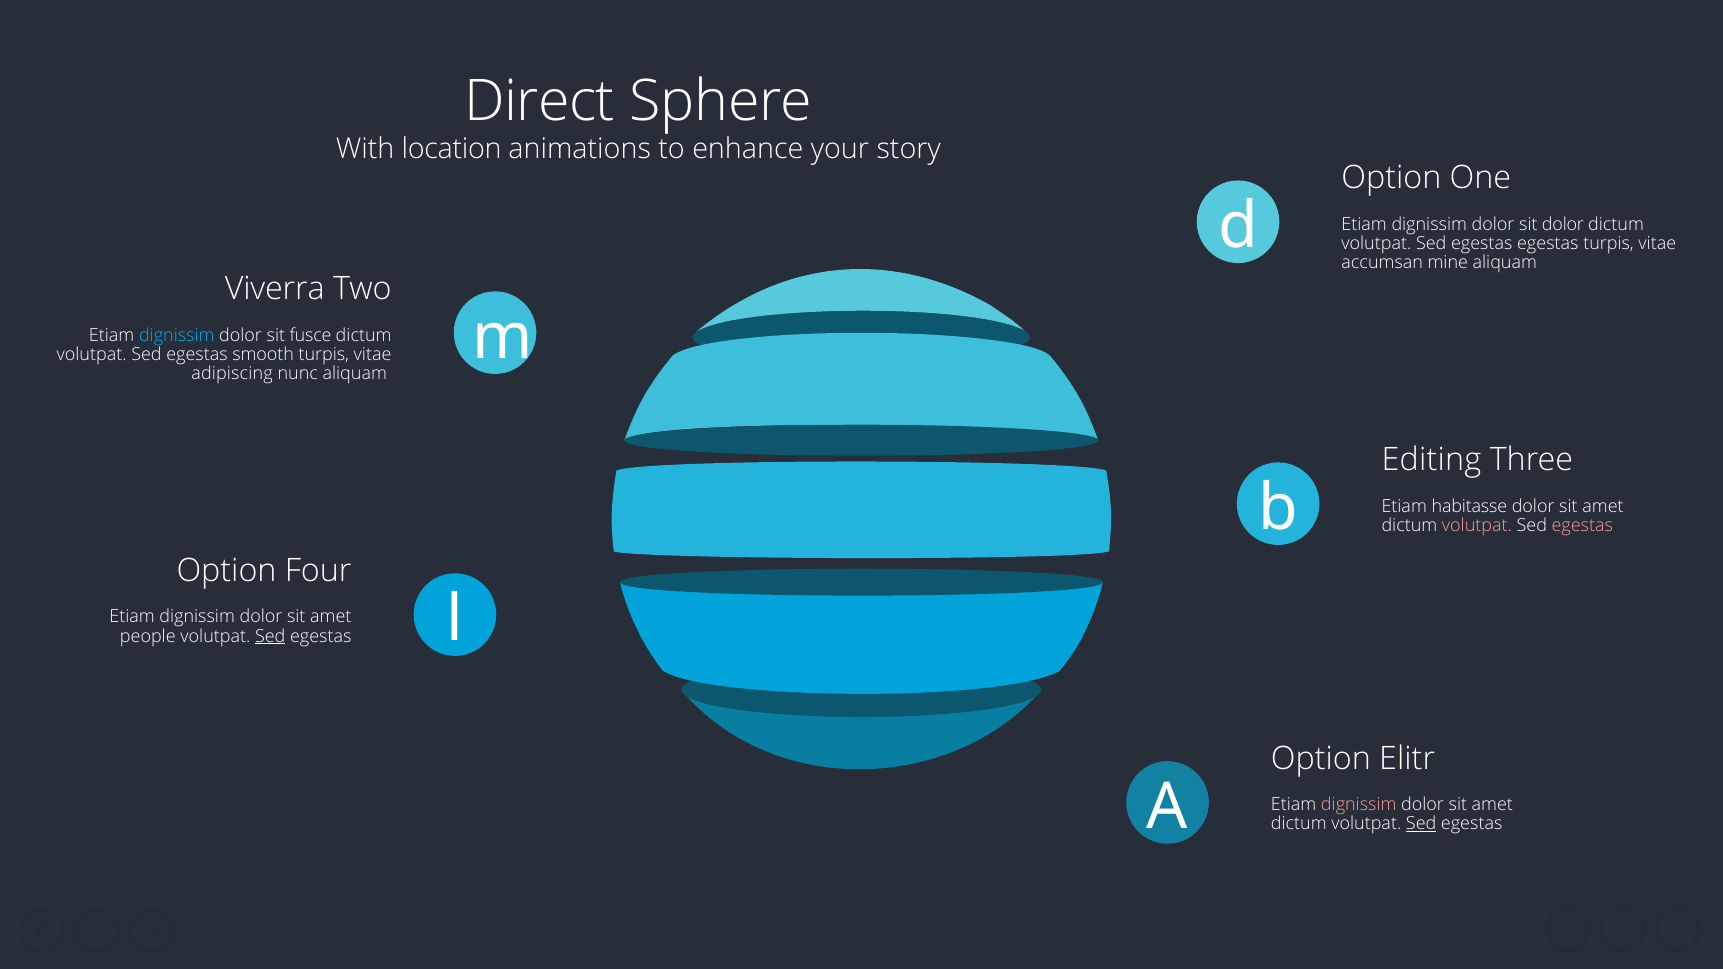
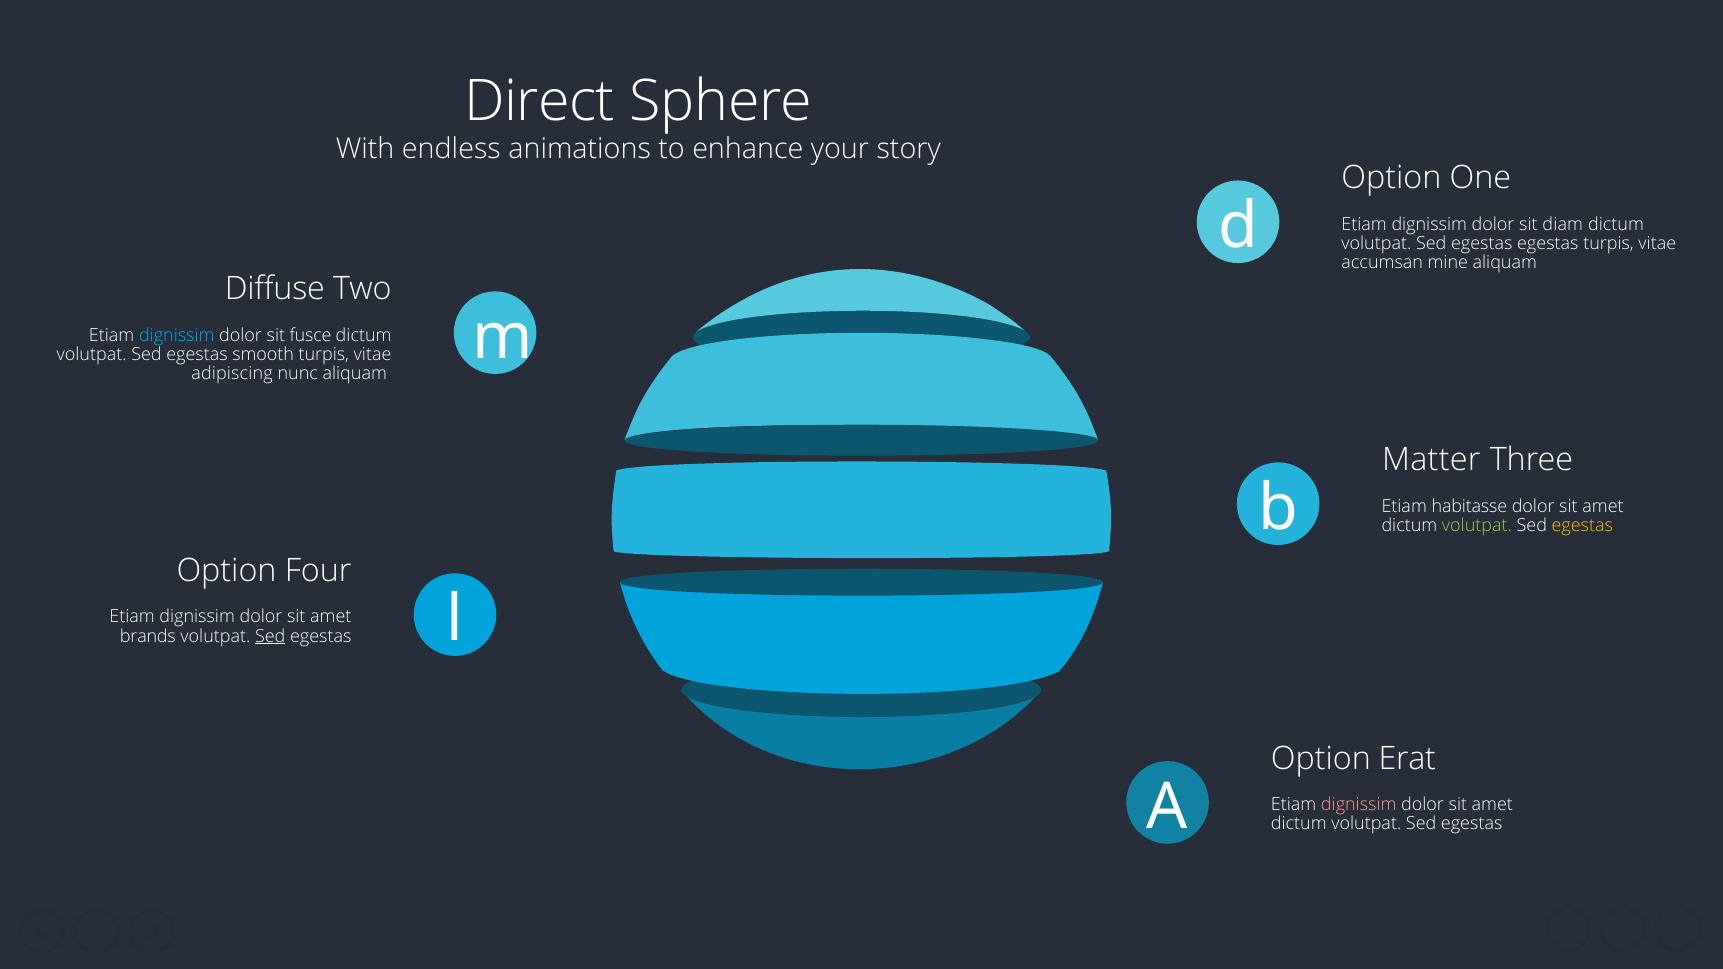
location: location -> endless (451, 149)
sit dolor: dolor -> diam (1563, 224)
Viverra: Viverra -> Diffuse (275, 289)
Editing: Editing -> Matter (1431, 460)
volutpat colour: pink -> light green (1477, 525)
egestas colour: pink -> yellow (1582, 525)
people: people -> brands (148, 636)
Elitr: Elitr -> Erat (1407, 759)
Sed underline: present -> none (1421, 824)
